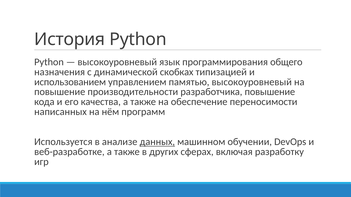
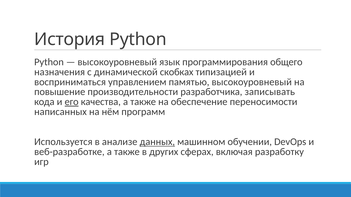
использованием: использованием -> восприниматься (70, 82)
разработчика повышение: повышение -> записывать (270, 92)
его underline: none -> present (72, 102)
